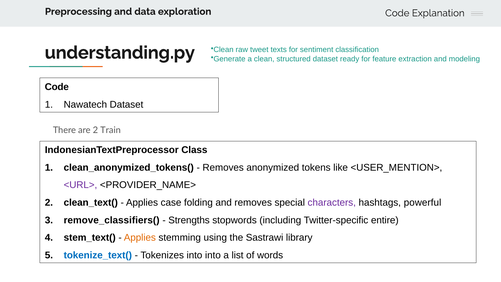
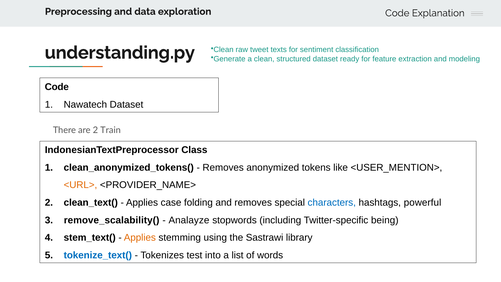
<URL> colour: purple -> orange (80, 185)
characters colour: purple -> blue (332, 203)
remove_classifiers(: remove_classifiers( -> remove_scalability( (112, 220)
Strengths: Strengths -> Analayze (189, 220)
entire: entire -> being (385, 220)
Tokenizes into: into -> test (194, 255)
